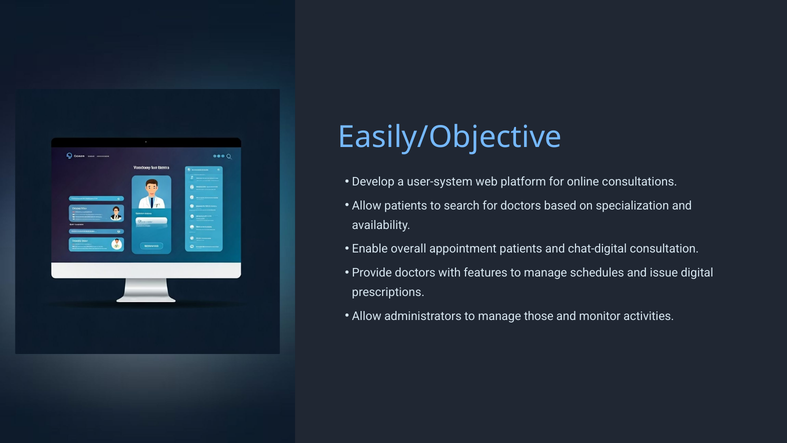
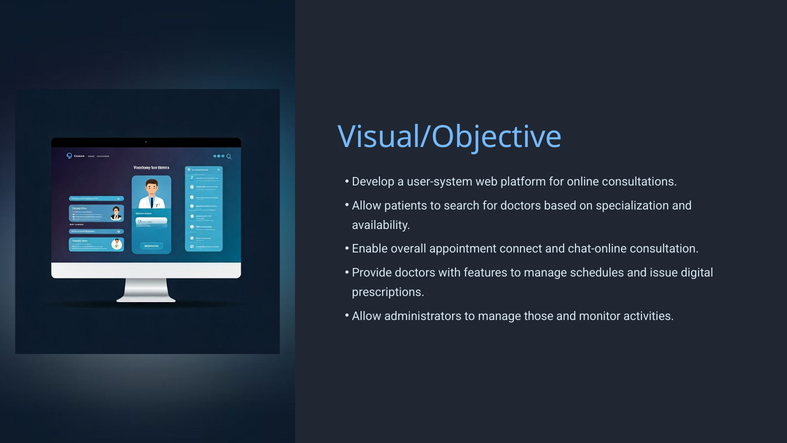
Easily/Objective: Easily/Objective -> Visual/Objective (450, 137)
appointment patients: patients -> connect (521, 249)
chat-digital: chat-digital -> chat-online (597, 249)
